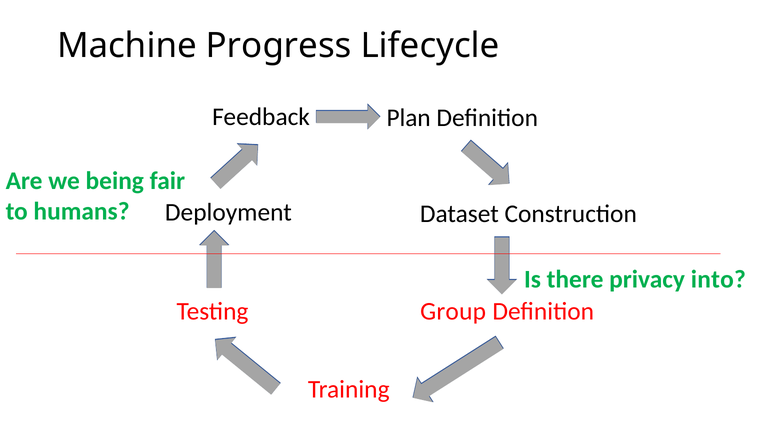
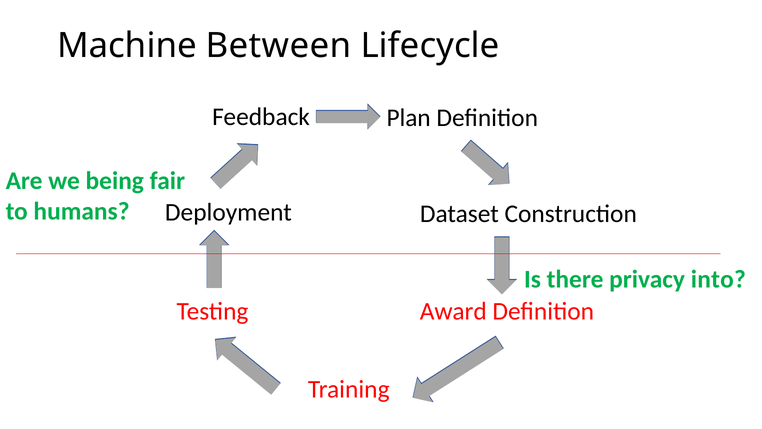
Progress: Progress -> Between (279, 46)
Group: Group -> Award (453, 311)
